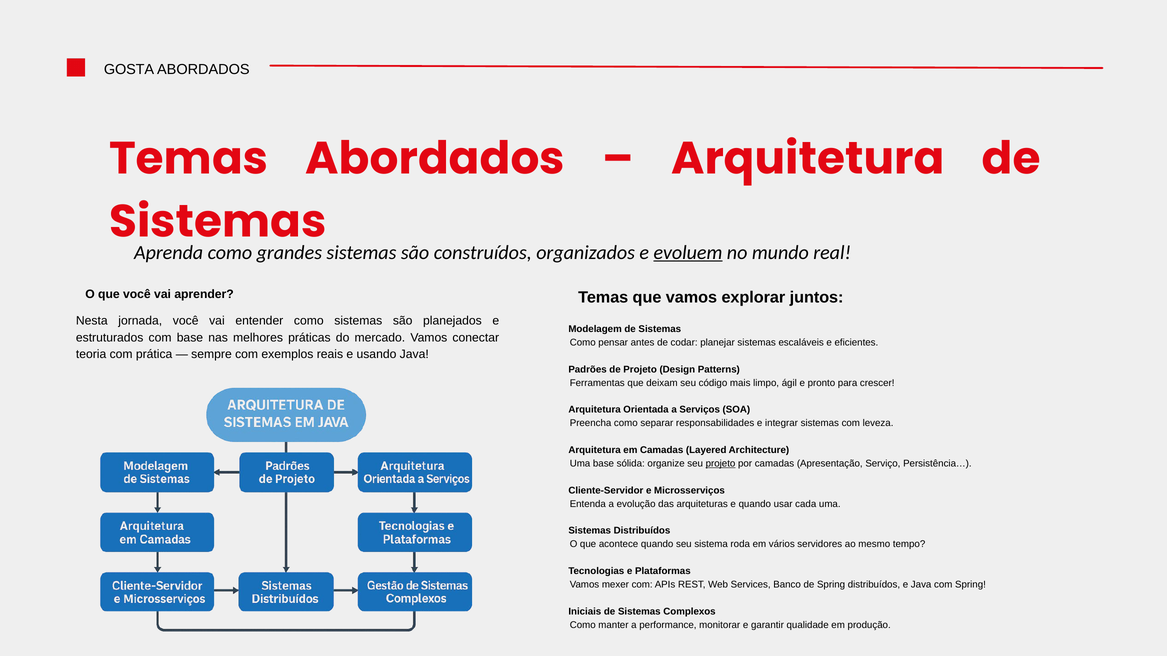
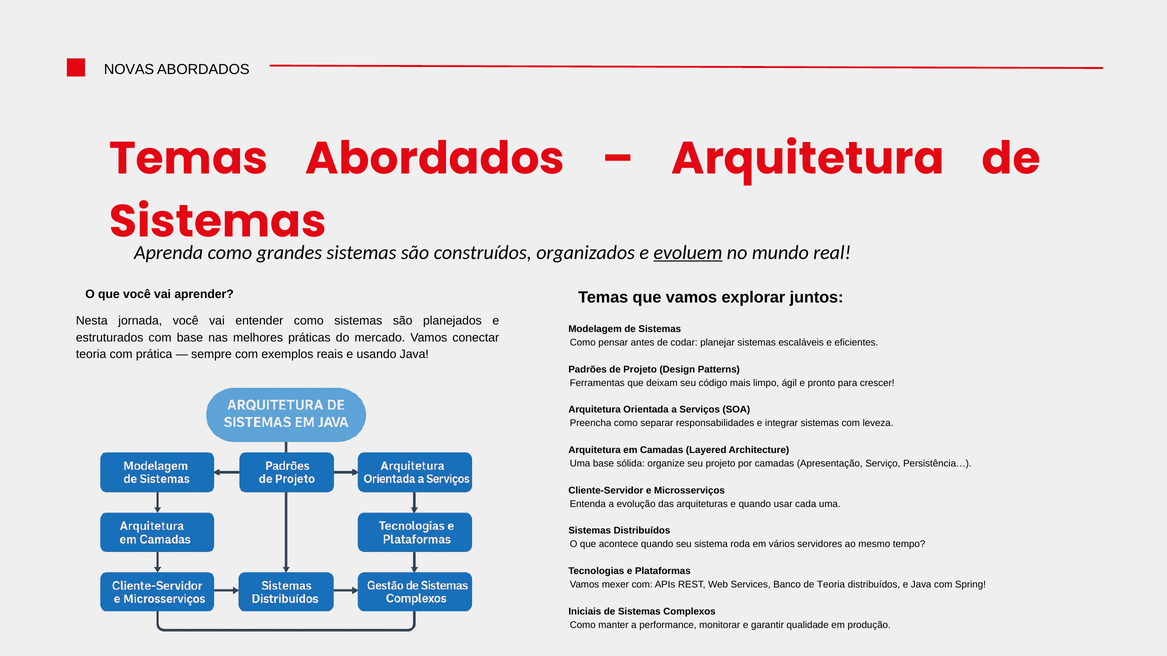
GOSTA: GOSTA -> NOVAS (129, 70)
projeto underline: present -> none (721, 464)
de Spring: Spring -> Teoria (831, 585)
